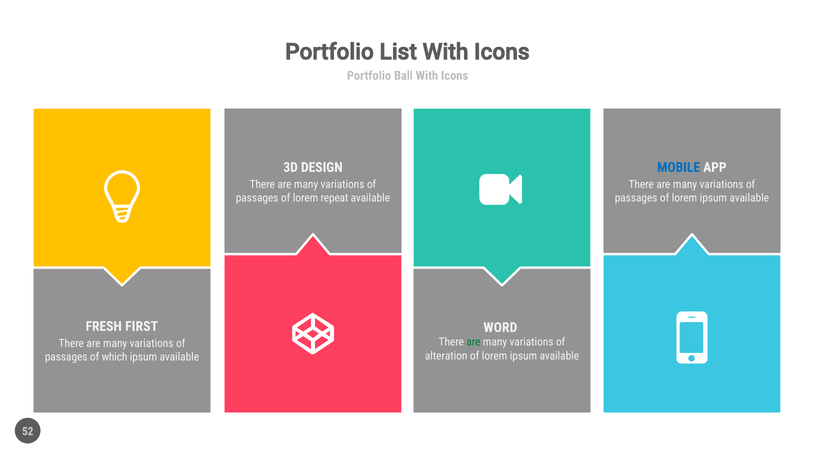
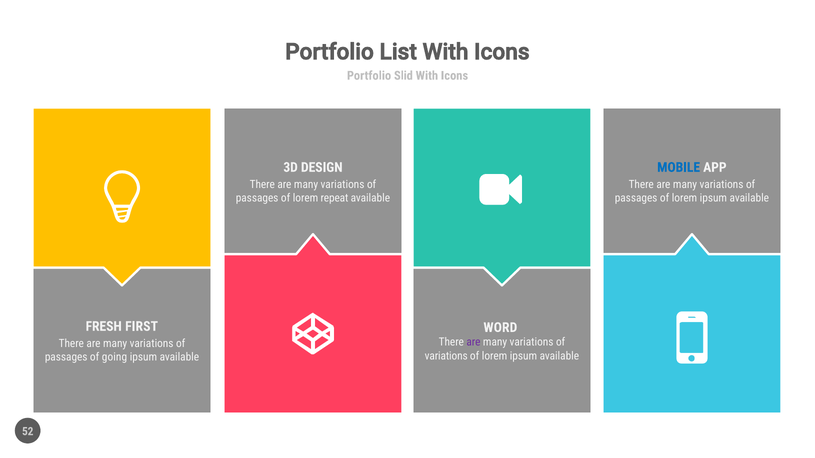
Ball: Ball -> Slid (403, 76)
are colour: green -> purple (473, 343)
alteration: alteration -> variations (446, 356)
which: which -> going (114, 357)
